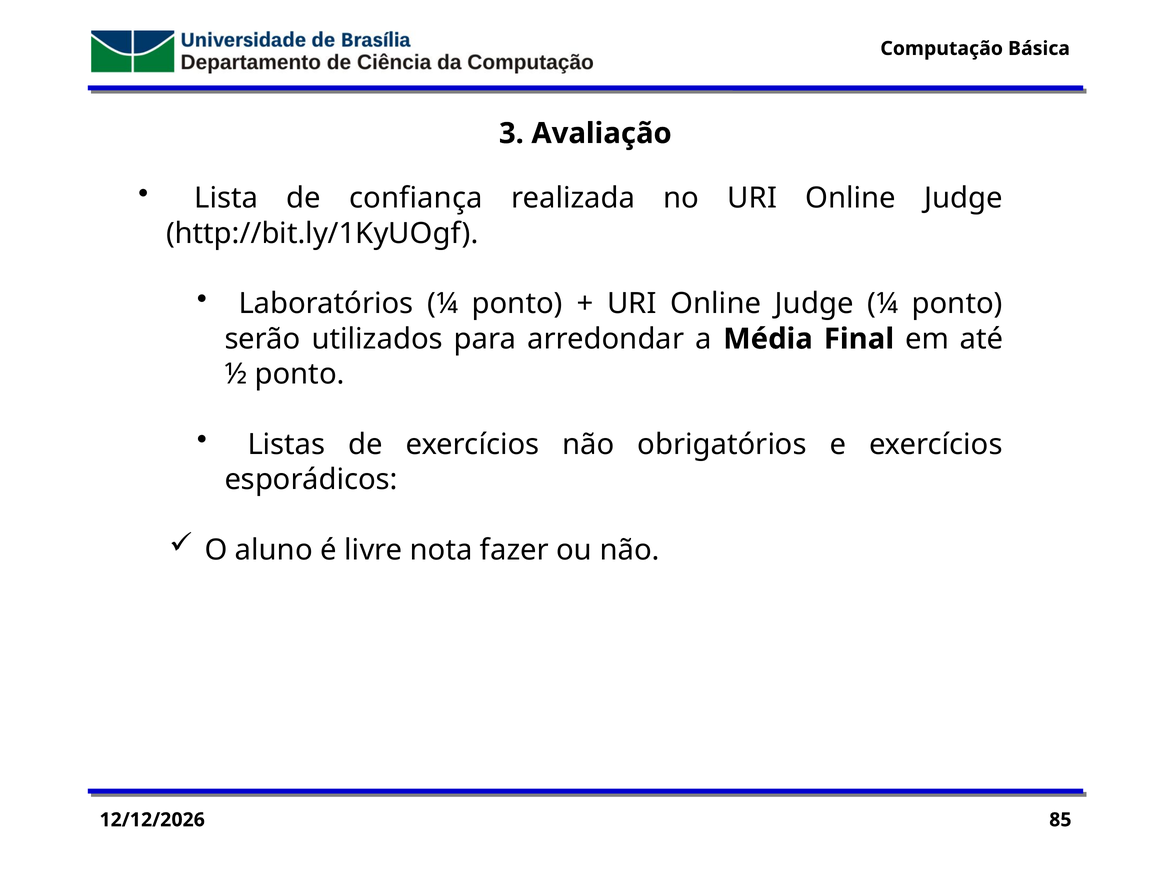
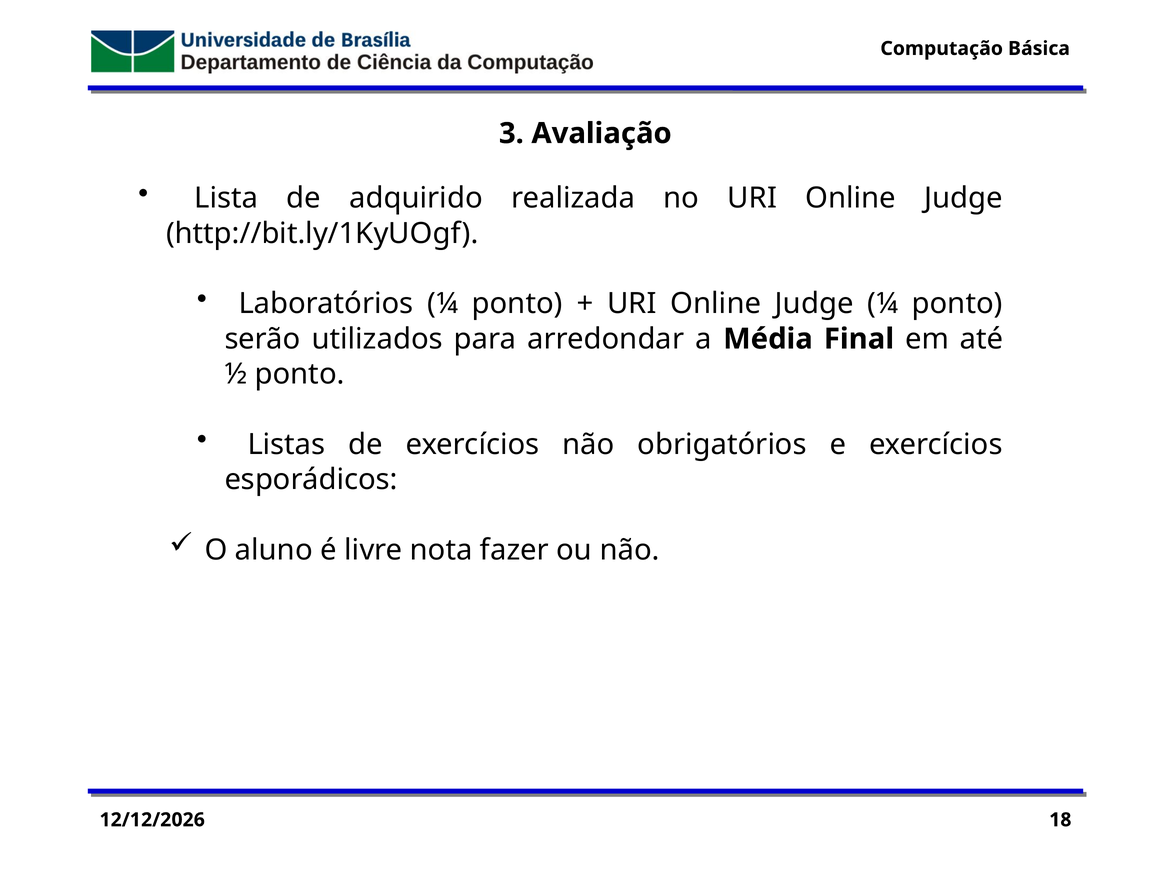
confiança: confiança -> adquirido (416, 198)
85: 85 -> 18 (1060, 819)
